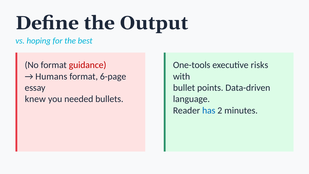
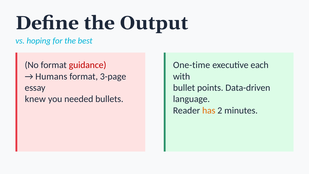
One-tools: One-tools -> One-time (192, 65)
risks: risks -> each (260, 65)
6-page: 6-page -> 3-page (113, 76)
has colour: blue -> orange (209, 110)
